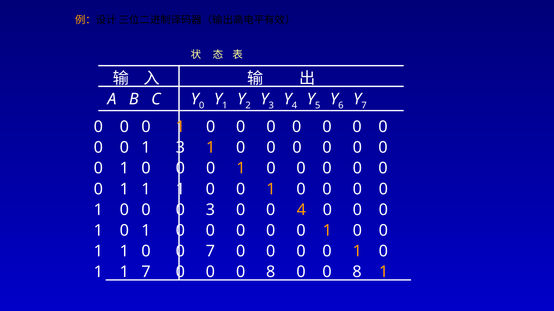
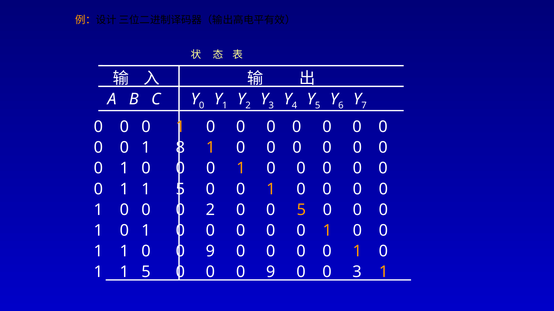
1 3: 3 -> 8 (180, 148)
1: 1 -> 5 (180, 189)
0 3: 3 -> 2 (211, 210)
0 4: 4 -> 5 (301, 210)
1 0 0 7: 7 -> 9 (211, 252)
7: 7 -> 5 (146, 273)
0 0 0 8: 8 -> 9 (271, 273)
8: 8 -> 3 (357, 273)
